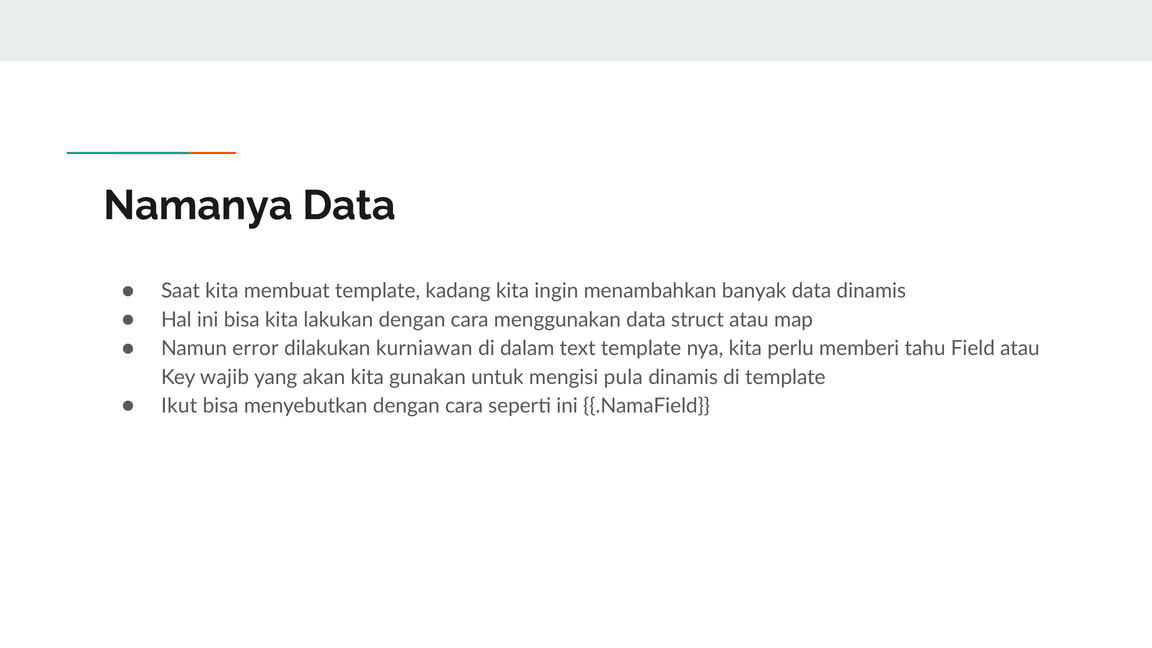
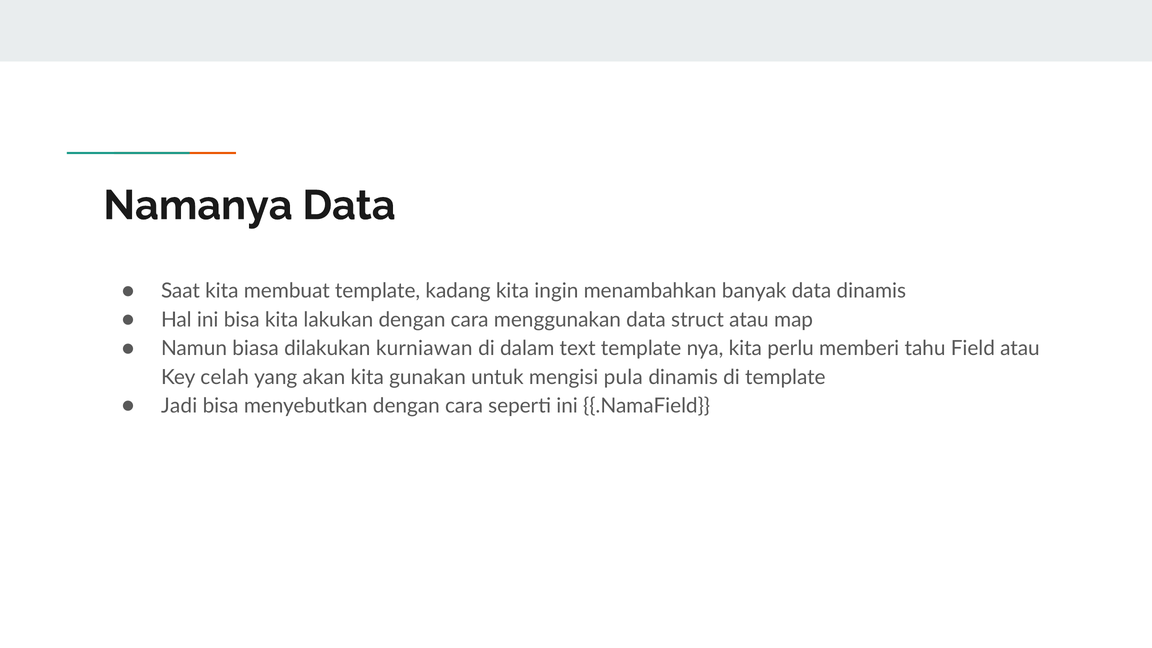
error: error -> biasa (256, 349)
wajib: wajib -> celah (225, 377)
Ikut: Ikut -> Jadi (179, 406)
